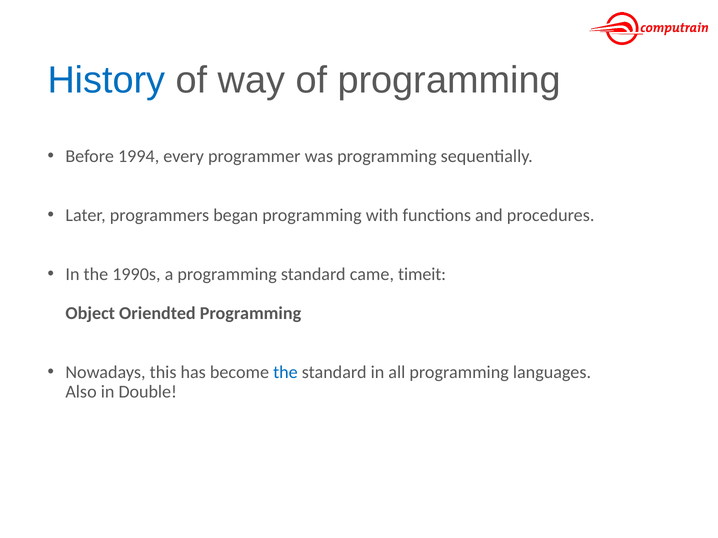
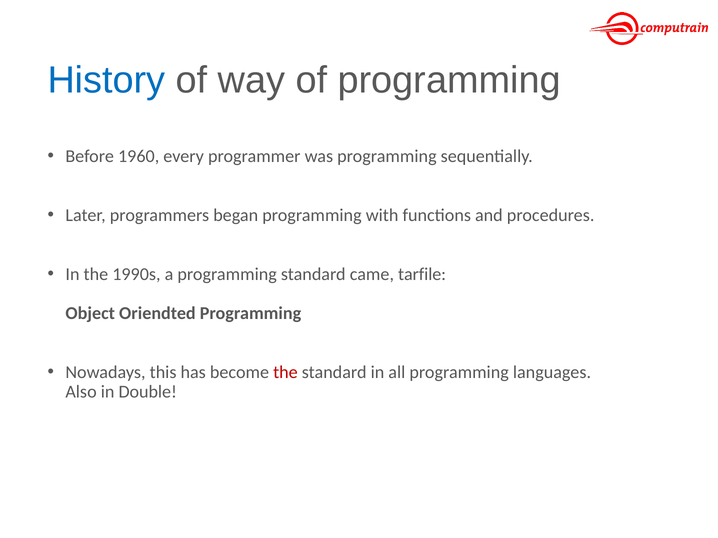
1994: 1994 -> 1960 (139, 156)
timeit: timeit -> tarfile (422, 274)
the colour: blue -> red (285, 372)
